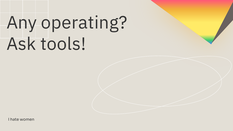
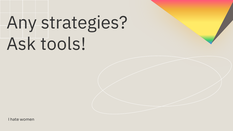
operating: operating -> strategies (84, 23)
